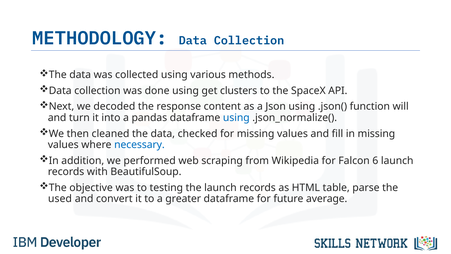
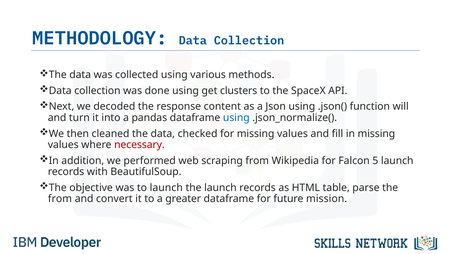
necessary colour: blue -> red (139, 145)
6: 6 -> 5 (375, 160)
to testing: testing -> launch (166, 187)
used: used -> from (60, 199)
average: average -> mission (327, 199)
